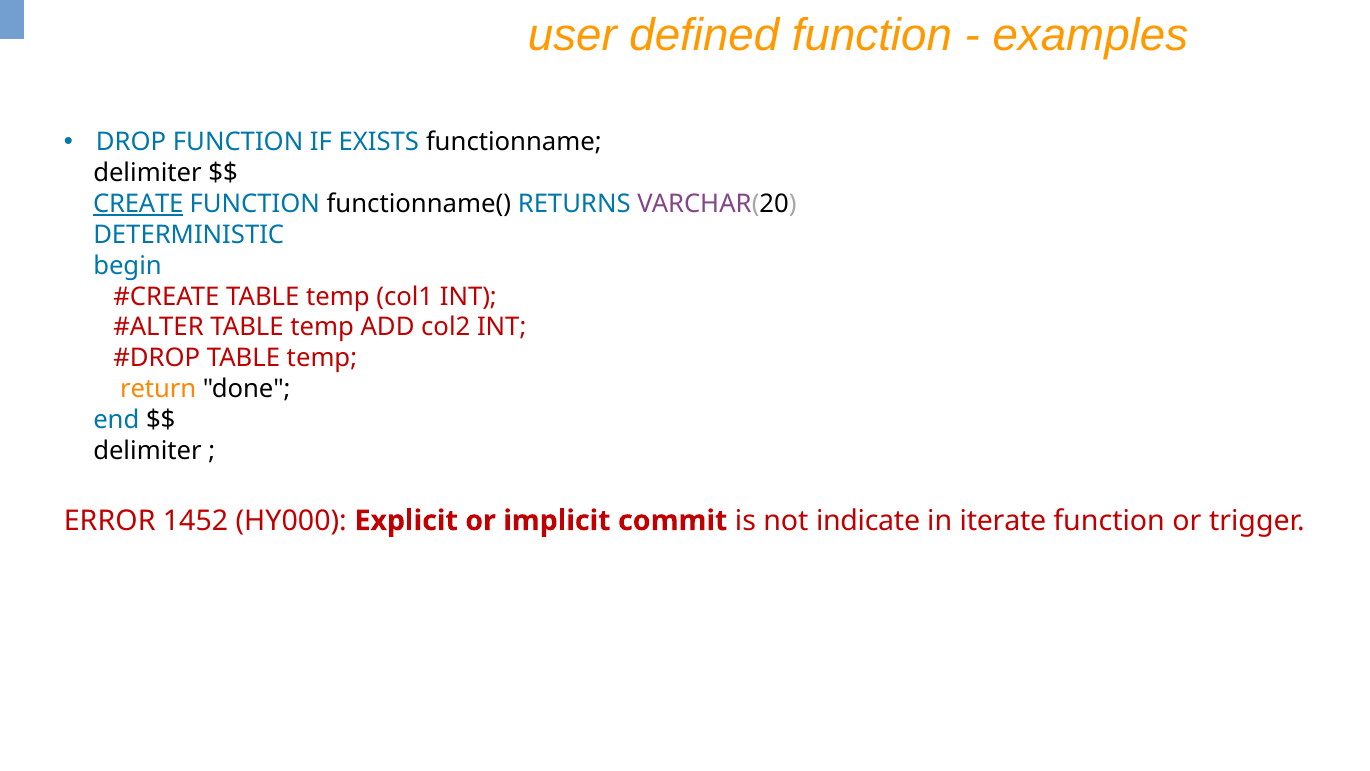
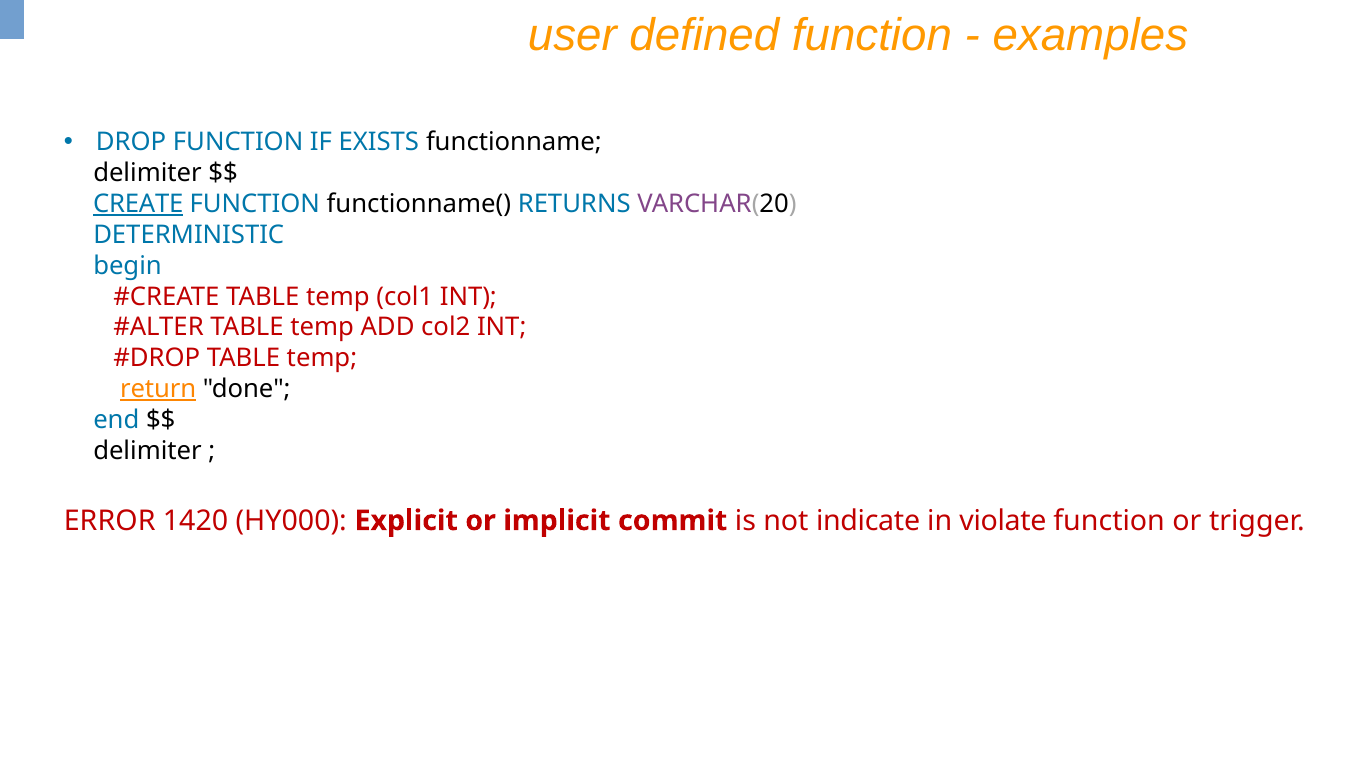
return underline: none -> present (158, 389)
1452: 1452 -> 1420 (196, 520)
iterate: iterate -> violate (1003, 520)
